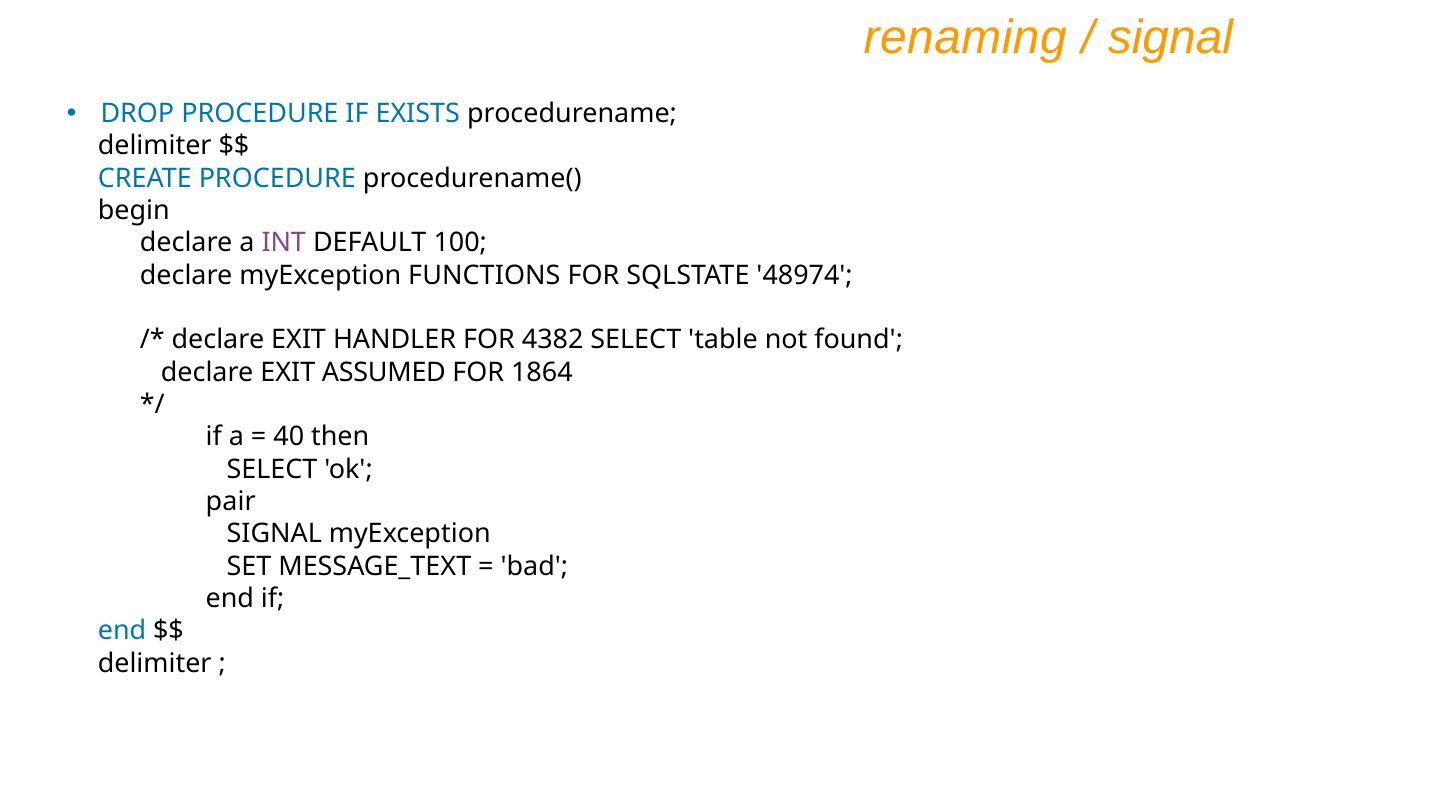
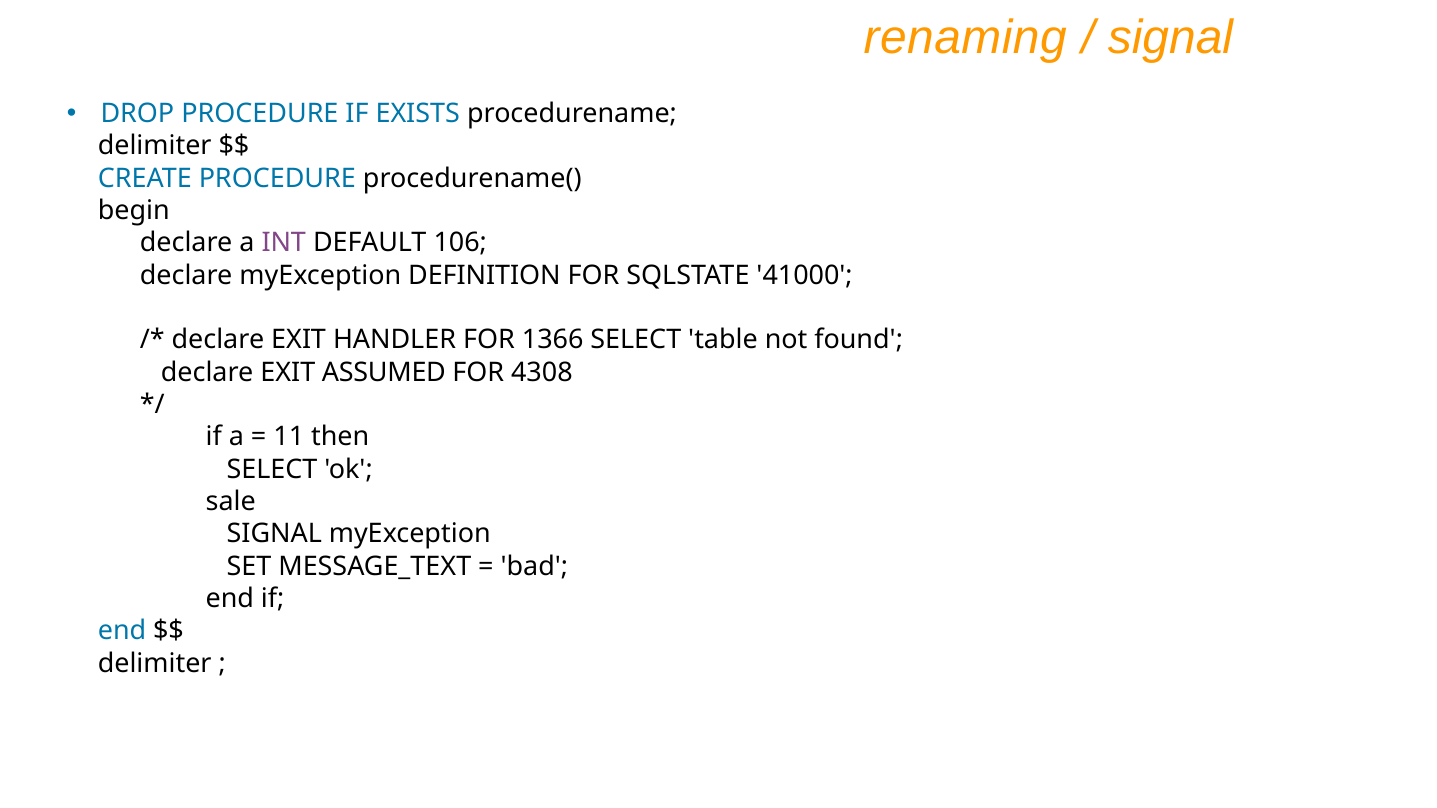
100: 100 -> 106 (460, 243)
FUNCTIONS: FUNCTIONS -> DEFINITION (484, 275)
48974: 48974 -> 41000 (805, 275)
4382: 4382 -> 1366 (553, 340)
1864: 1864 -> 4308 (542, 372)
40: 40 -> 11 (289, 437)
pair: pair -> sale (231, 502)
